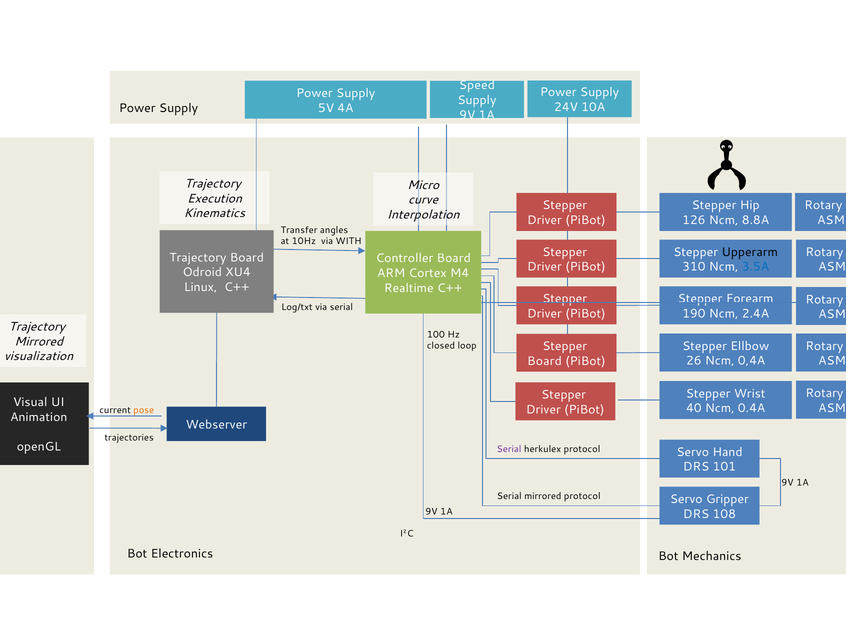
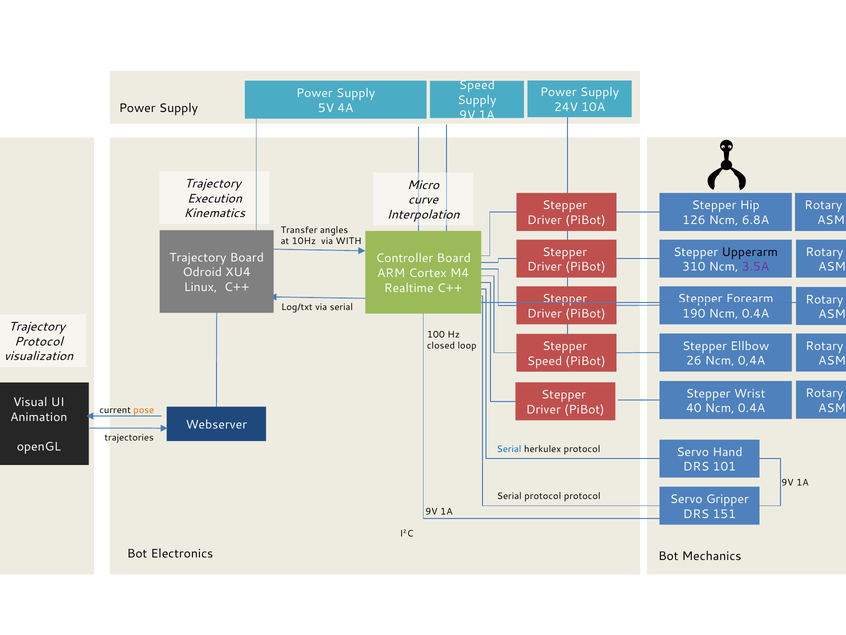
8.8A: 8.8A -> 6.8A (755, 220)
3.5A colour: blue -> purple (755, 267)
190 Ncm 2.4A: 2.4A -> 0.4A (755, 313)
Mirrored: Mirrored -> Protocol (39, 341)
Board: Board -> Speed (545, 361)
Serial colour: purple -> blue (509, 449)
Serial mirrored: mirrored -> protocol (543, 496)
108: 108 -> 151 (724, 514)
